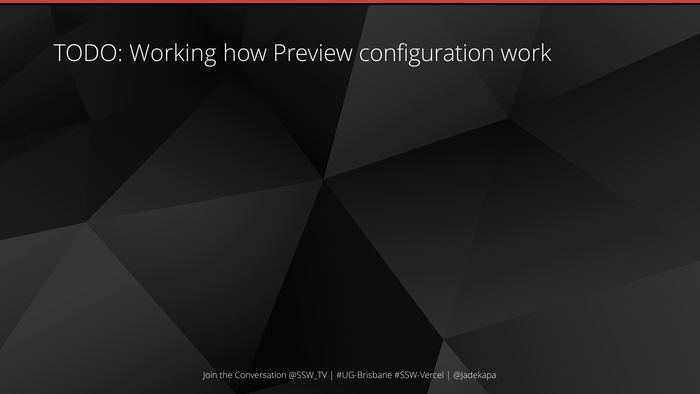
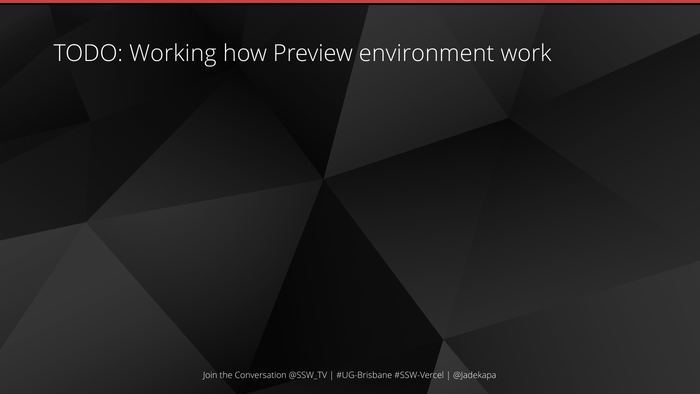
configuration: configuration -> environment (427, 53)
